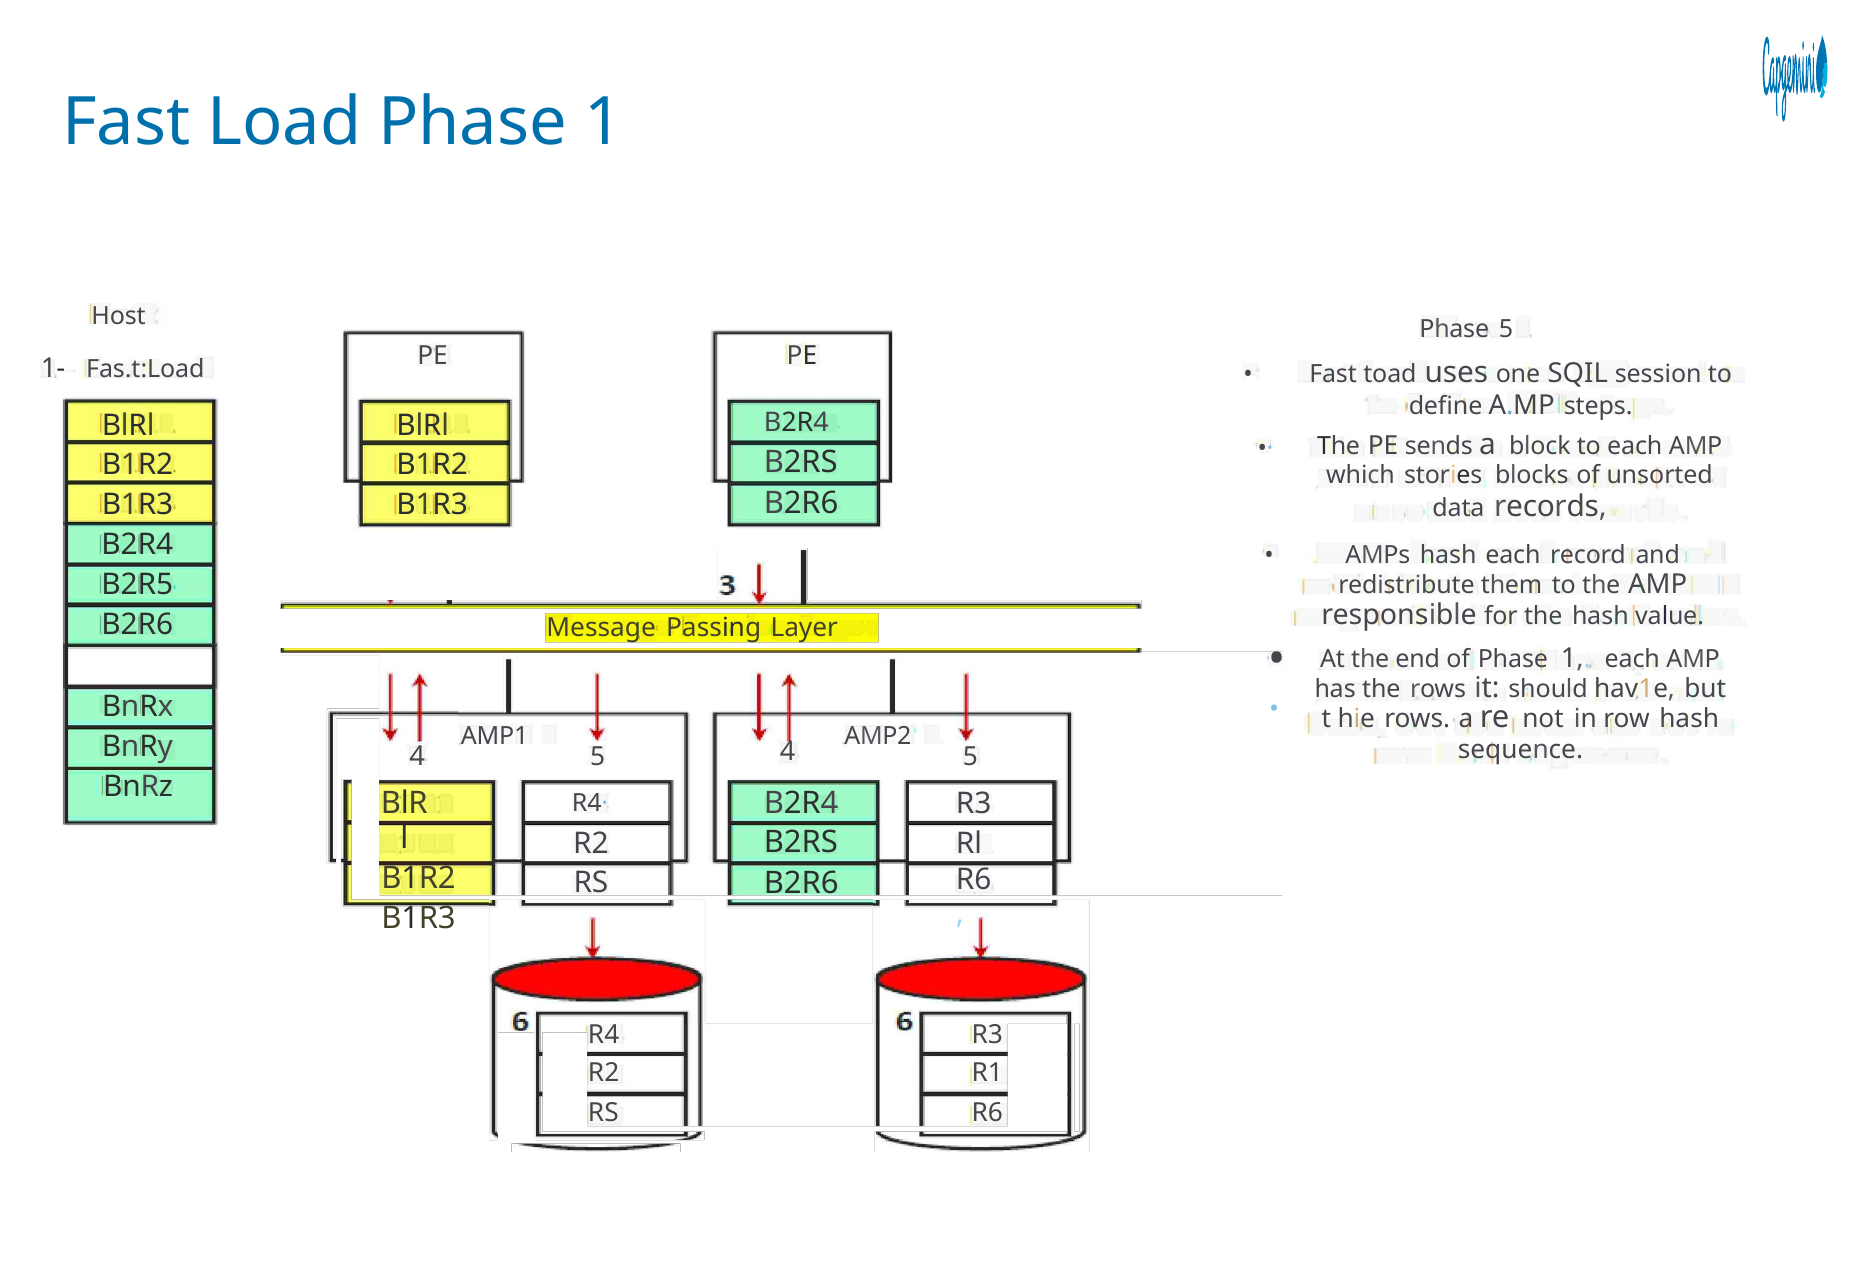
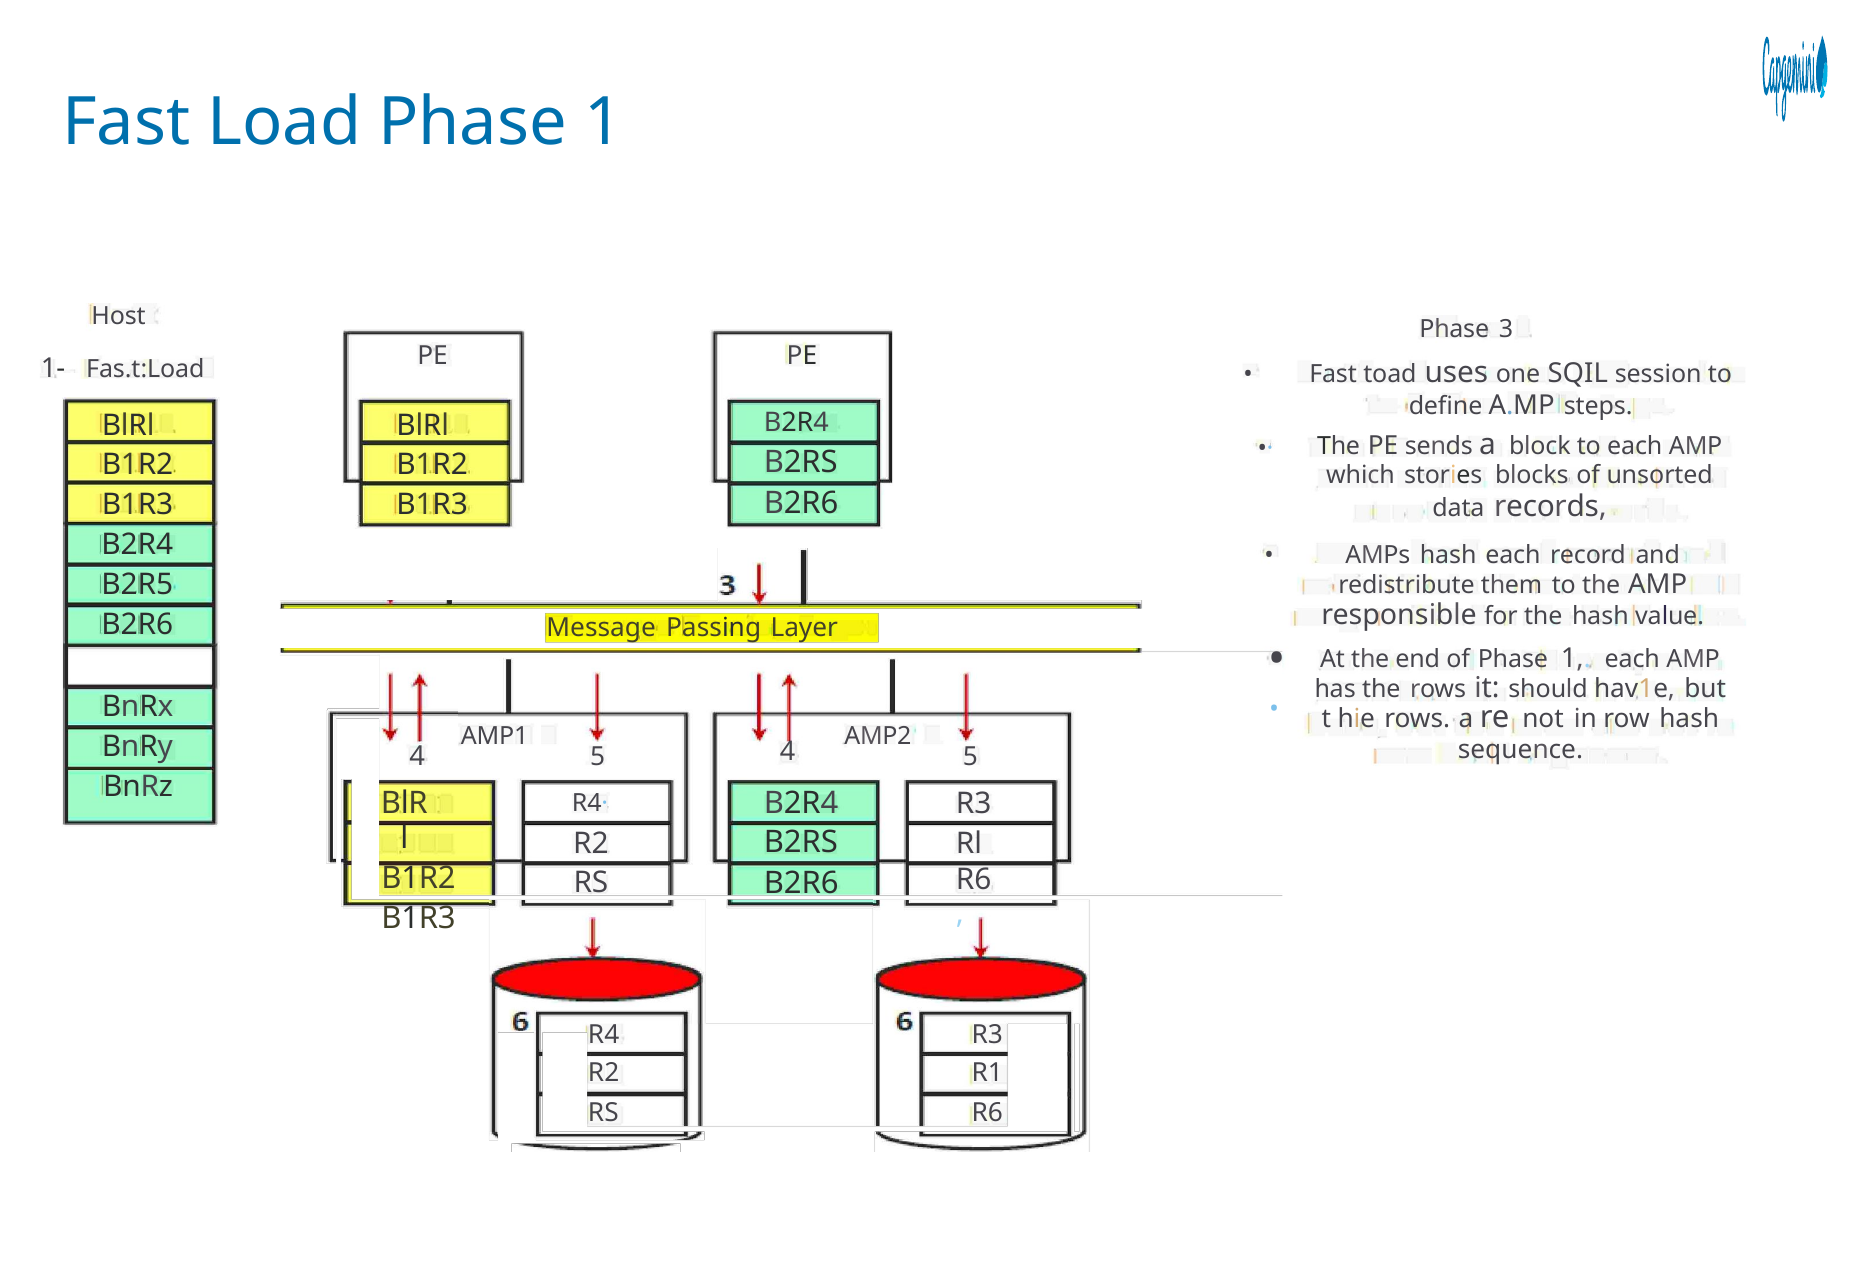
Phase 5: 5 -> 3 (1506, 330)
